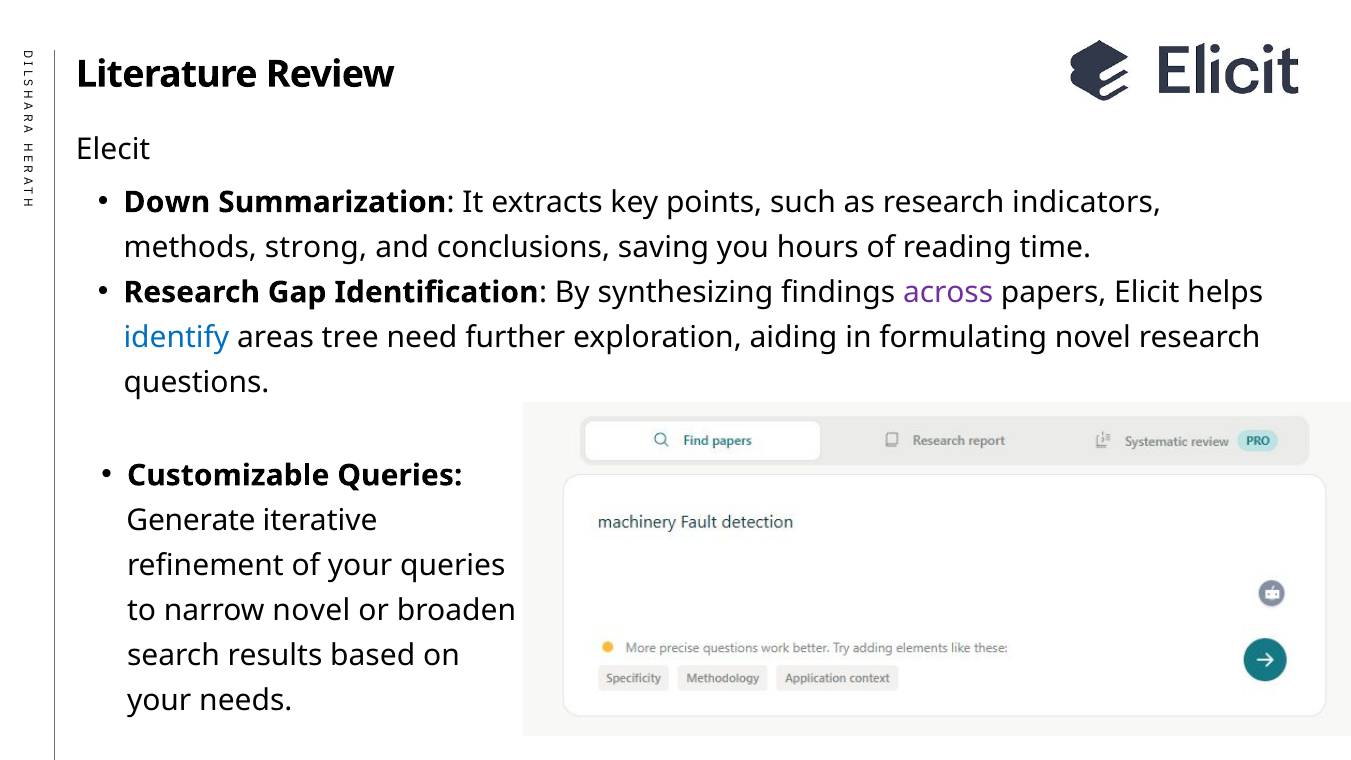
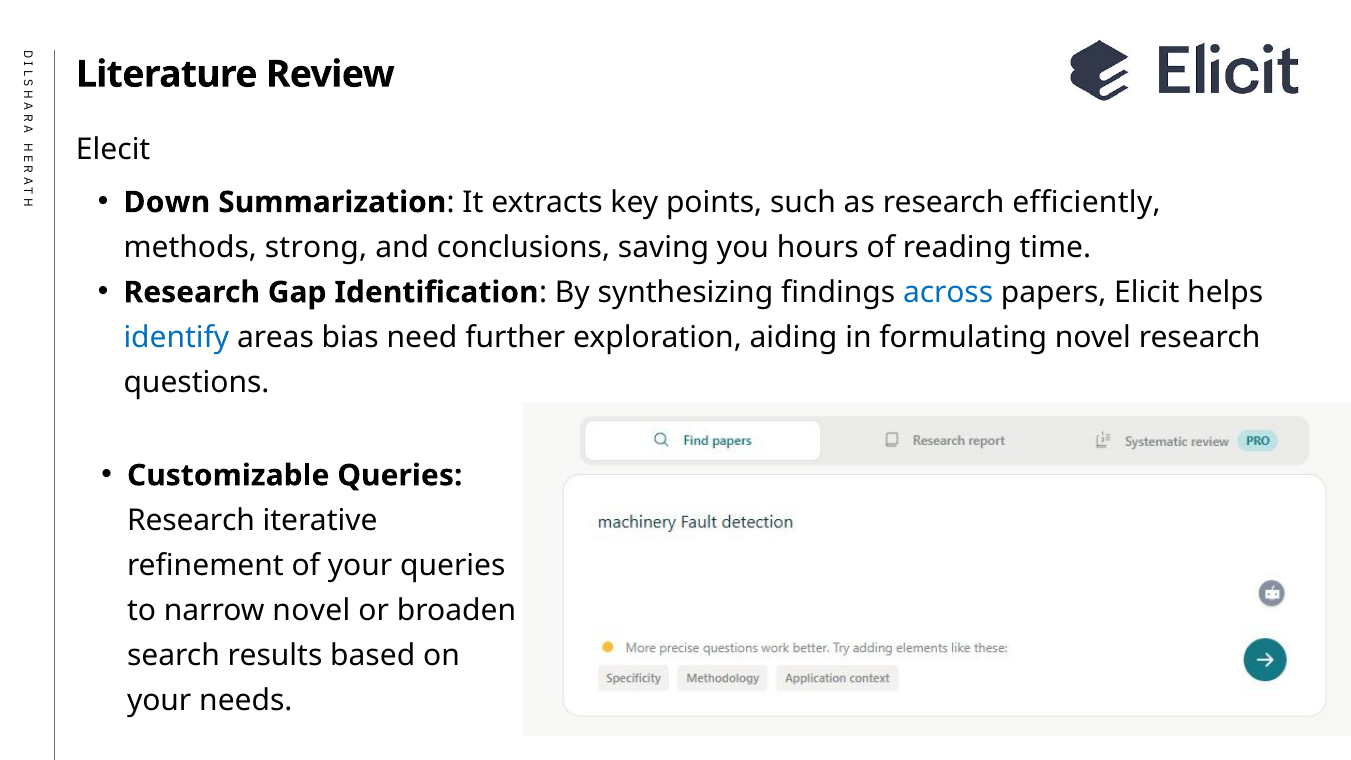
indicators: indicators -> efficiently (1087, 202)
across colour: purple -> blue (948, 292)
tree: tree -> bias (350, 337)
Generate: Generate -> Research (191, 520)
